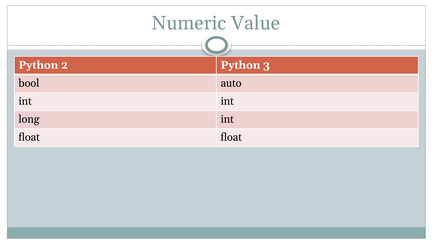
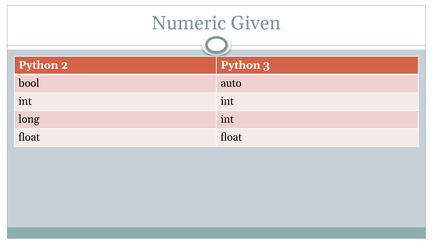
Value: Value -> Given (256, 23)
